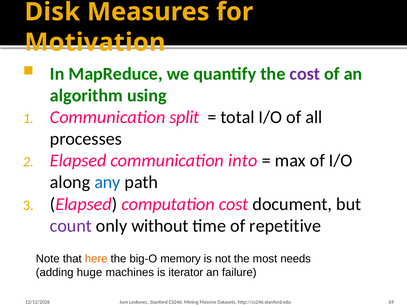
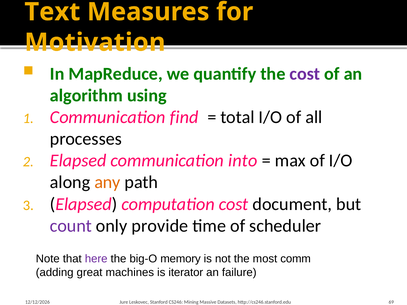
Disk: Disk -> Text (52, 12)
split: split -> find (184, 117)
any colour: blue -> orange (107, 182)
without: without -> provide (160, 226)
repetitive: repetitive -> scheduler (285, 226)
here colour: orange -> purple (96, 259)
needs: needs -> comm (296, 259)
huge: huge -> great (90, 273)
